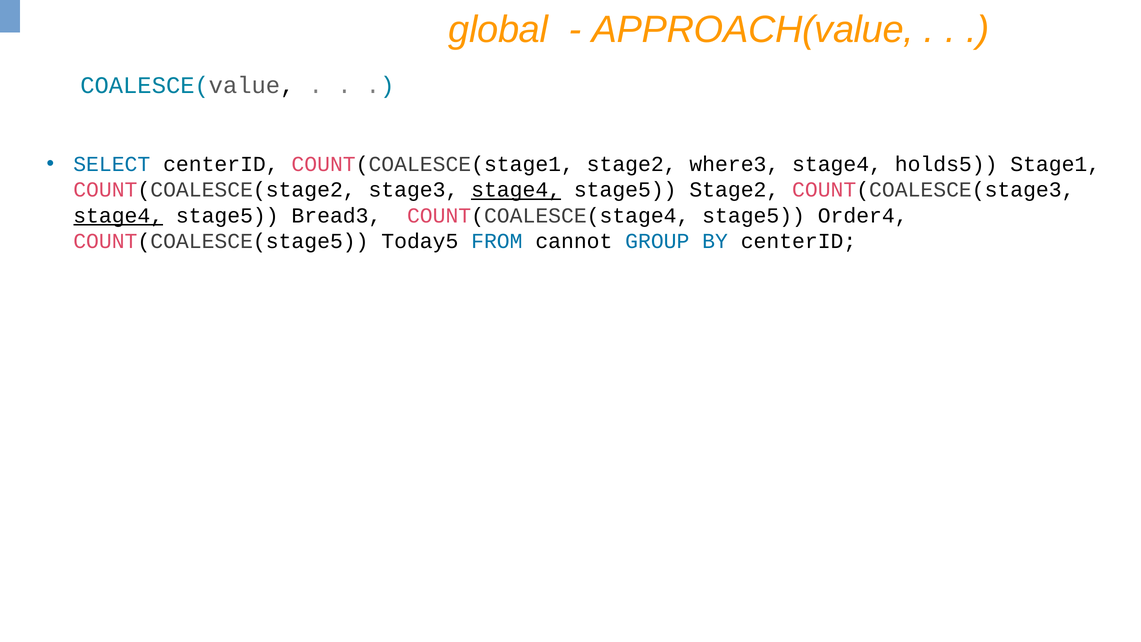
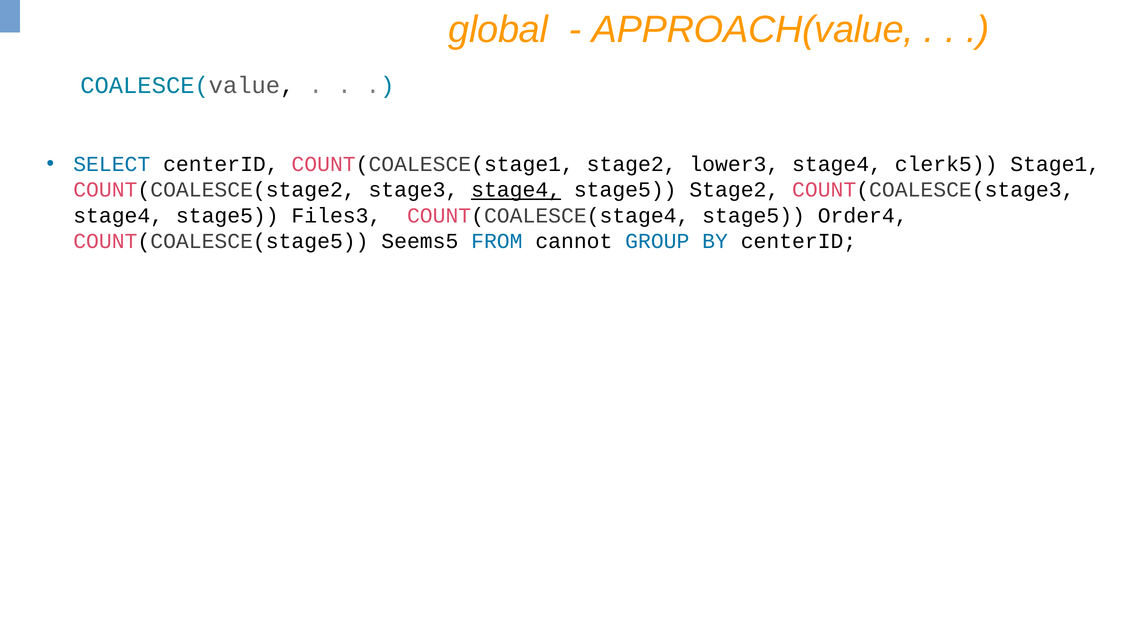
where3: where3 -> lower3 (734, 164)
holds5: holds5 -> clerk5 (946, 164)
stage4 underline: present -> none (118, 216)
Bread3: Bread3 -> Files3 (336, 216)
Today5: Today5 -> Seems5 (420, 241)
